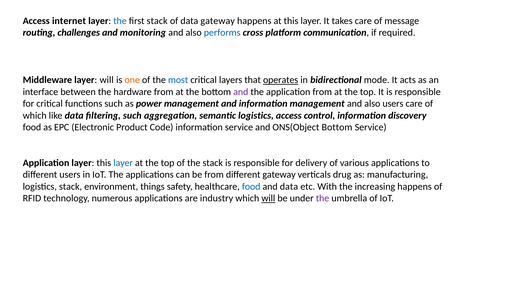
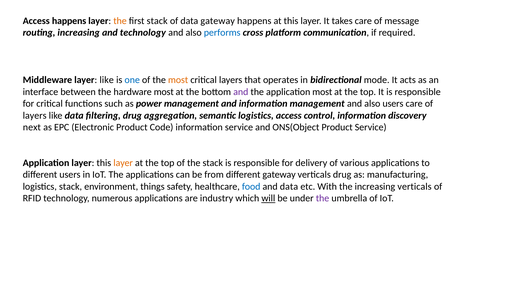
Access internet: internet -> happens (69, 21)
the colour: blue -> orange (120, 21)
routing challenges: challenges -> increasing (79, 33)
and monitoring: monitoring -> technology (143, 33)
layer will: will -> like (107, 80)
one colour: orange -> blue (132, 80)
most colour: blue -> orange (178, 80)
operates underline: present -> none (281, 80)
hardware from: from -> most (164, 92)
application from: from -> most (322, 92)
which: which -> layers (35, 115)
filtering such: such -> drug (132, 115)
food: food -> next (32, 127)
ONS(Object Bottom: Bottom -> Product (337, 127)
layer colour: blue -> orange (123, 163)
increasing happens: happens -> verticals (415, 186)
